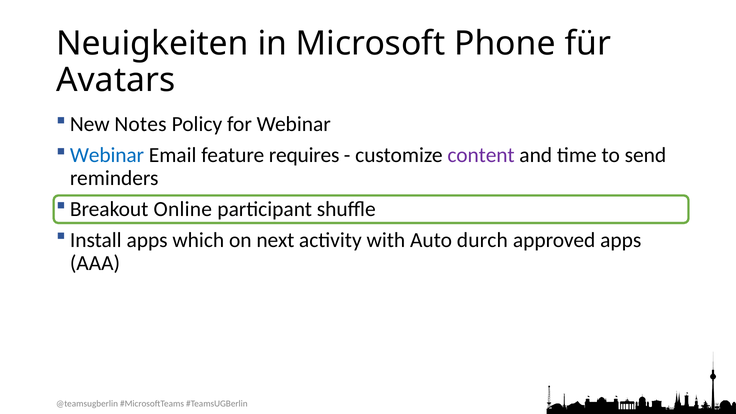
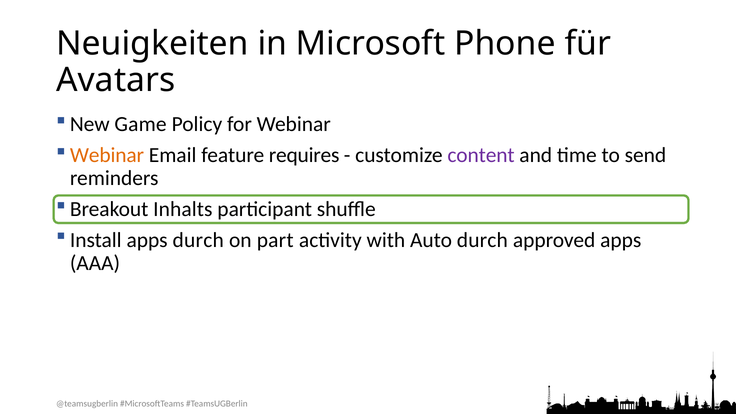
Notes: Notes -> Game (141, 124)
Webinar colour: blue -> orange (107, 155)
Online: Online -> Inhalts (183, 209)
apps which: which -> durch (198, 240)
next: next -> part (275, 240)
